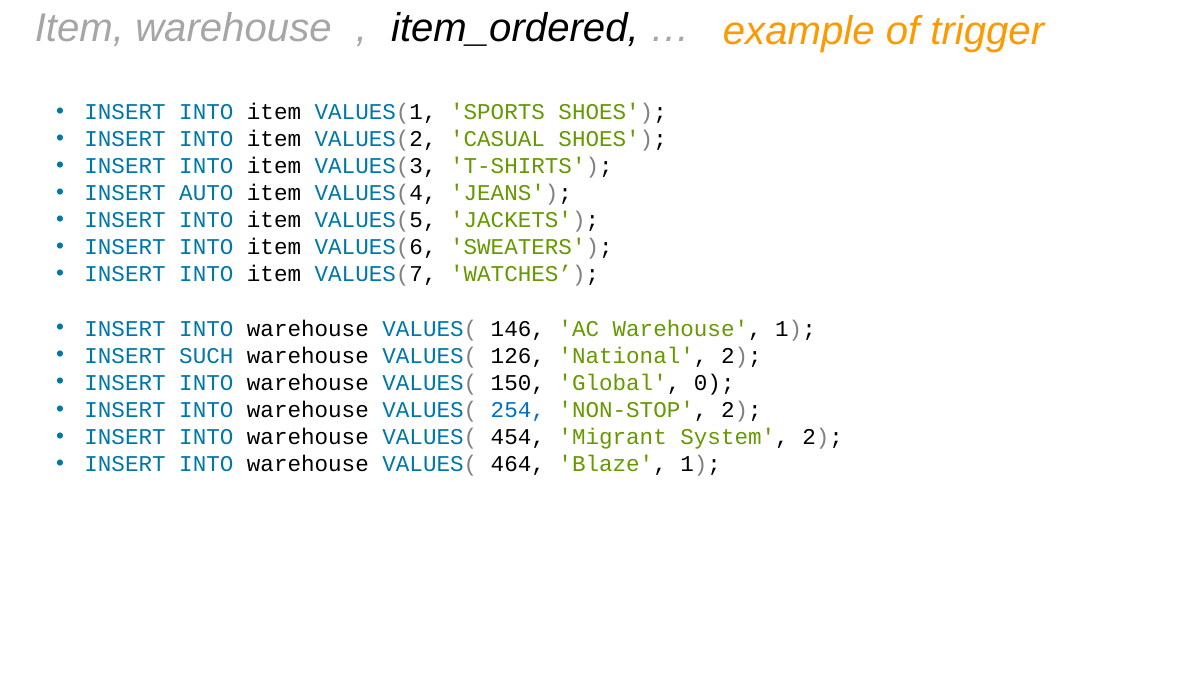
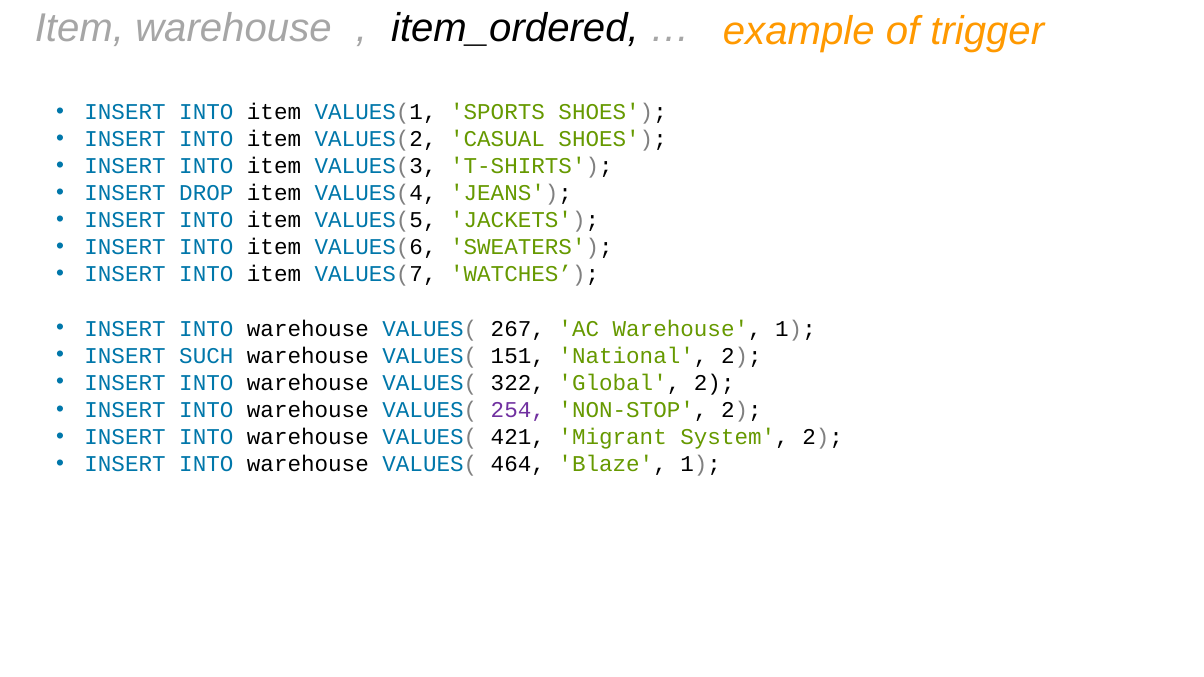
AUTO: AUTO -> DROP (206, 193)
146: 146 -> 267 (518, 329)
126: 126 -> 151 (518, 356)
150: 150 -> 322 (518, 383)
Global 0: 0 -> 2 (714, 383)
254 colour: blue -> purple (518, 410)
454: 454 -> 421 (518, 437)
